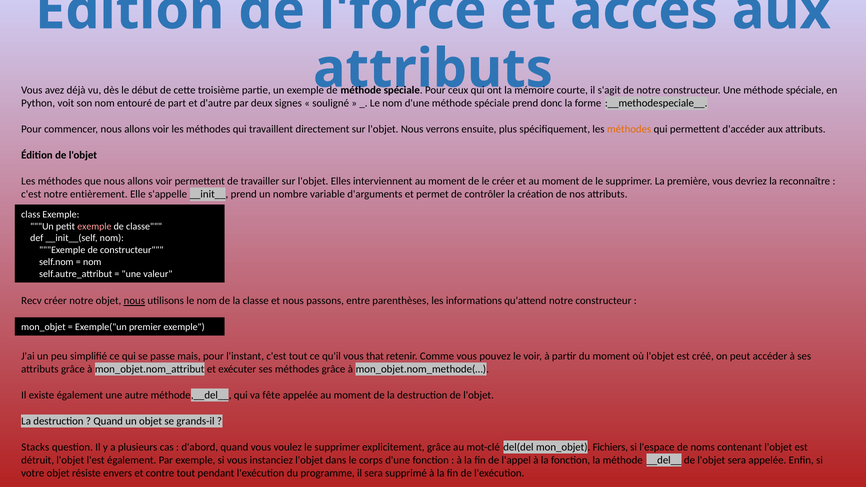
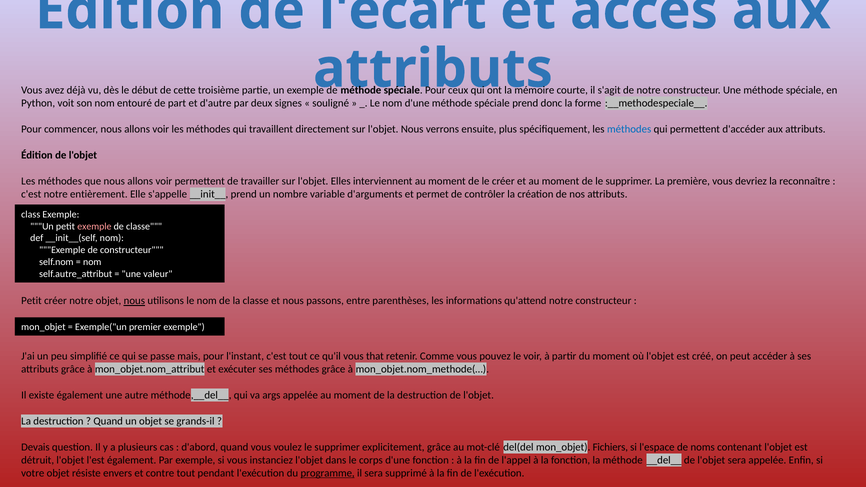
l'forcé: l'forcé -> l'écart (403, 10)
méthodes colour: orange -> blue (629, 129)
Recv: Recv -> Petit (31, 301)
fête: fête -> args (271, 395)
Stacks: Stacks -> Devais (35, 447)
programme underline: none -> present (328, 473)
